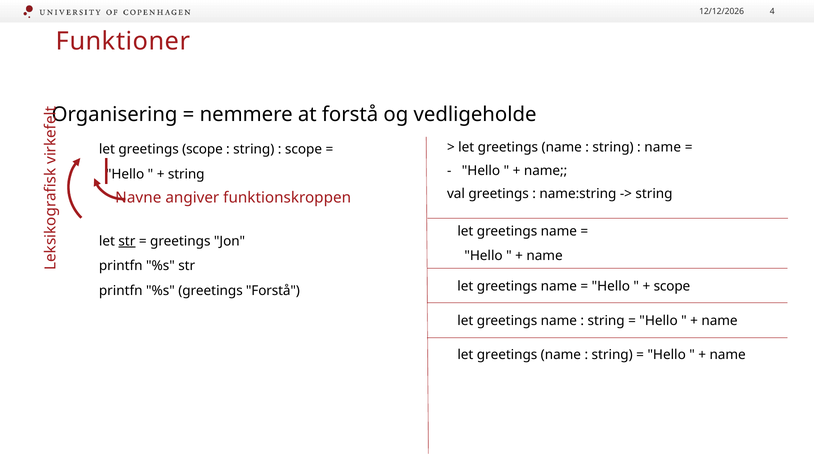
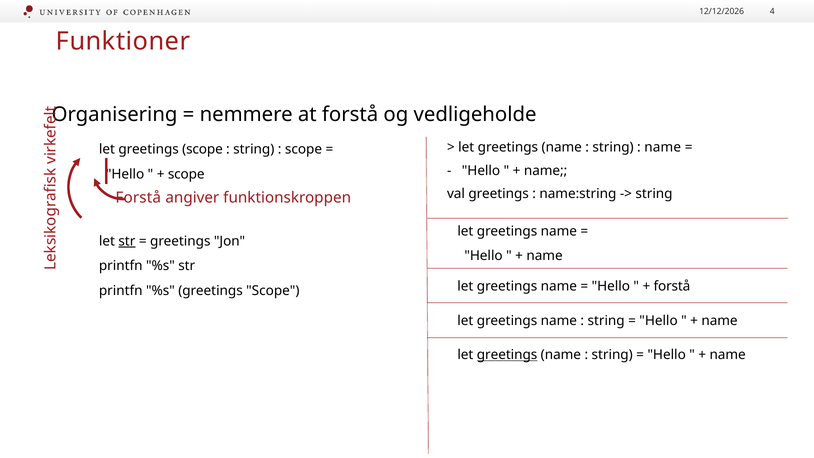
string: string -> scope (186, 174)
Navne: Navne -> Forstå (138, 198)
scope: scope -> forstå (672, 286)
%s greetings Forstå: Forstå -> Scope (273, 291)
greetings underline: none -> present (507, 355)
